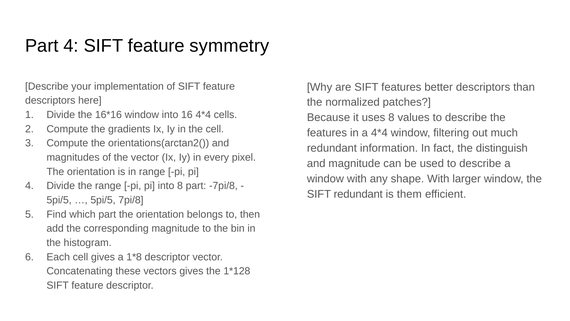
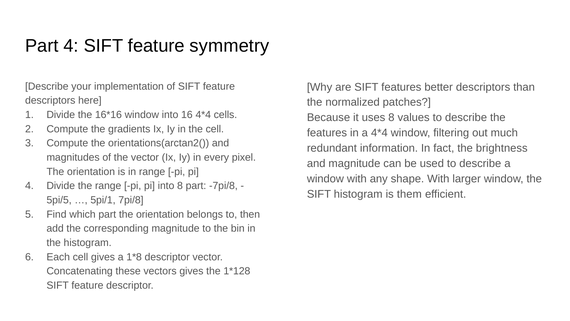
distinguish: distinguish -> brightness (502, 148)
SIFT redundant: redundant -> histogram (358, 194)
5pi/5: 5pi/5 -> 5pi/1 (103, 200)
